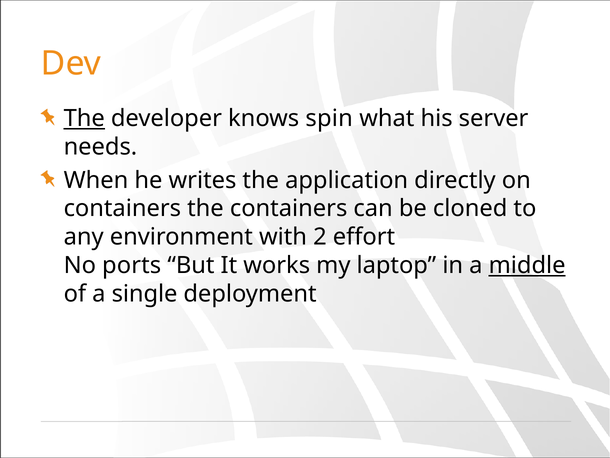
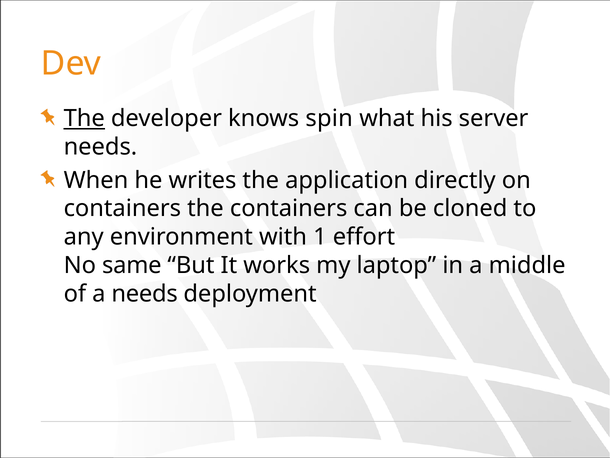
2: 2 -> 1 (320, 237)
ports: ports -> same (132, 265)
middle underline: present -> none (527, 265)
a single: single -> needs (145, 294)
